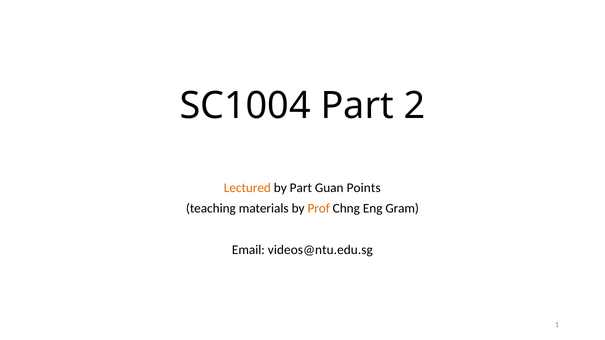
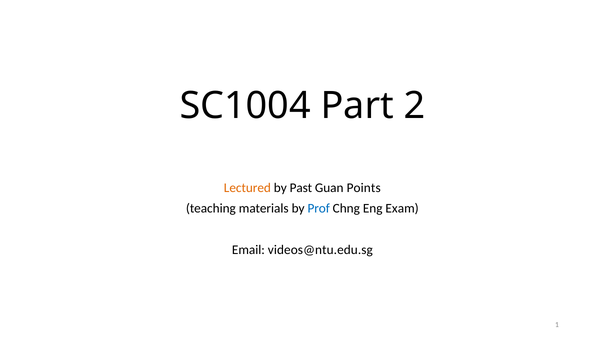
by Part: Part -> Past (301, 188)
Prof colour: orange -> blue (319, 209)
Gram: Gram -> Exam (402, 209)
